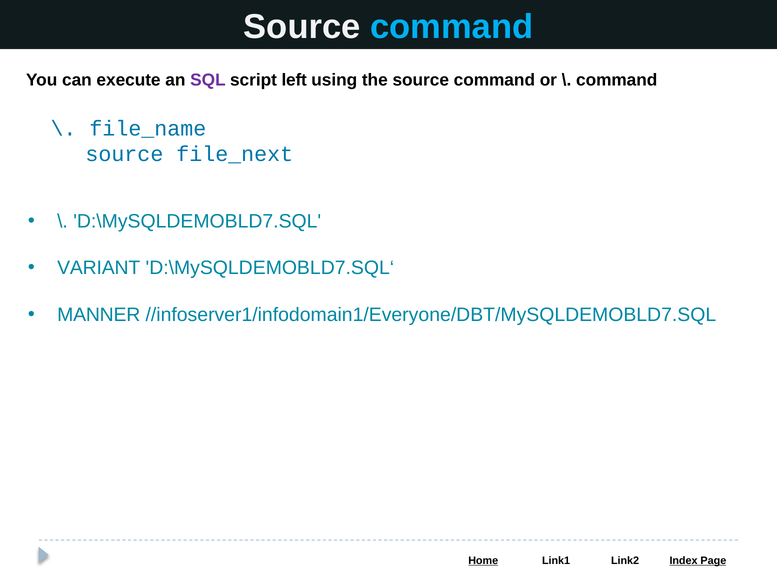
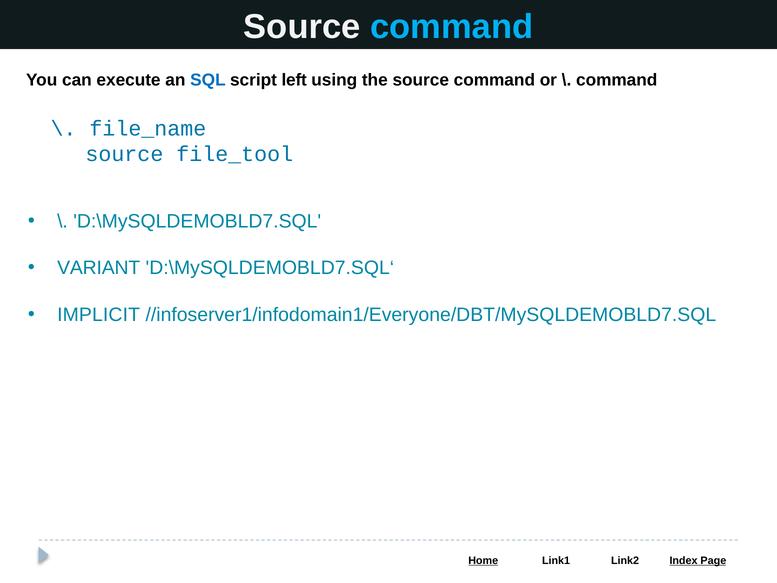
SQL colour: purple -> blue (208, 80)
file_next: file_next -> file_tool (235, 154)
MANNER: MANNER -> IMPLICIT (99, 315)
